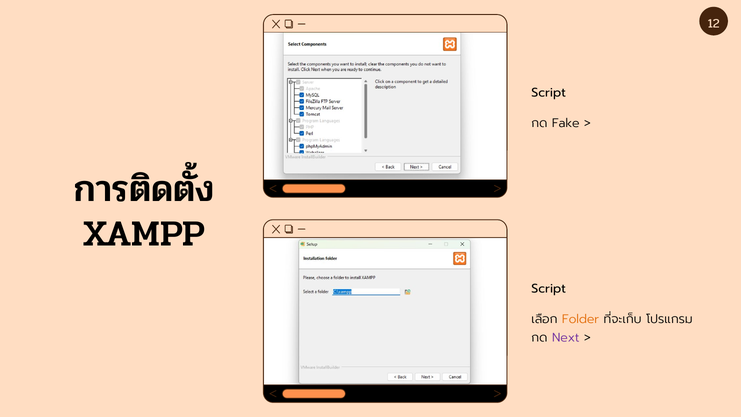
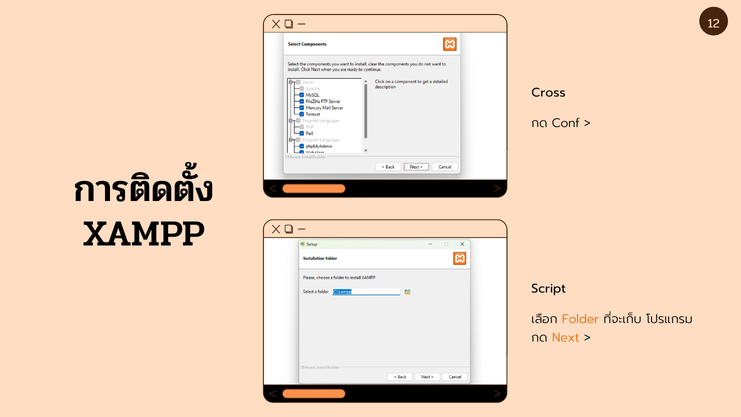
Script: Script -> Cross (549, 93)
Fake: Fake -> Conf (566, 123)
Next colour: purple -> orange (566, 338)
